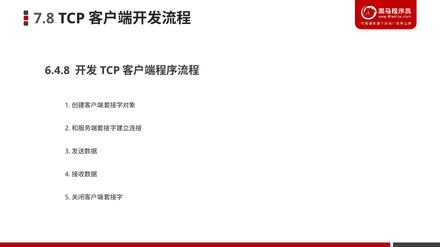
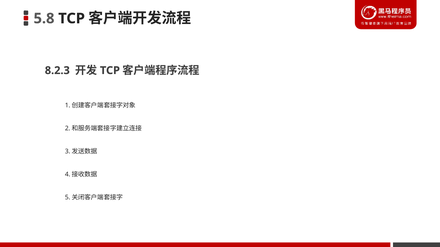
7.8: 7.8 -> 5.8 (44, 18)
6.4.8: 6.4.8 -> 8.2.3 (57, 71)
